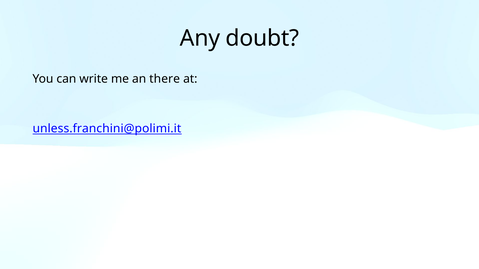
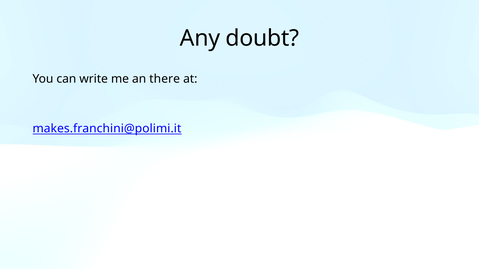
unless.franchini@polimi.it: unless.franchini@polimi.it -> makes.franchini@polimi.it (107, 129)
